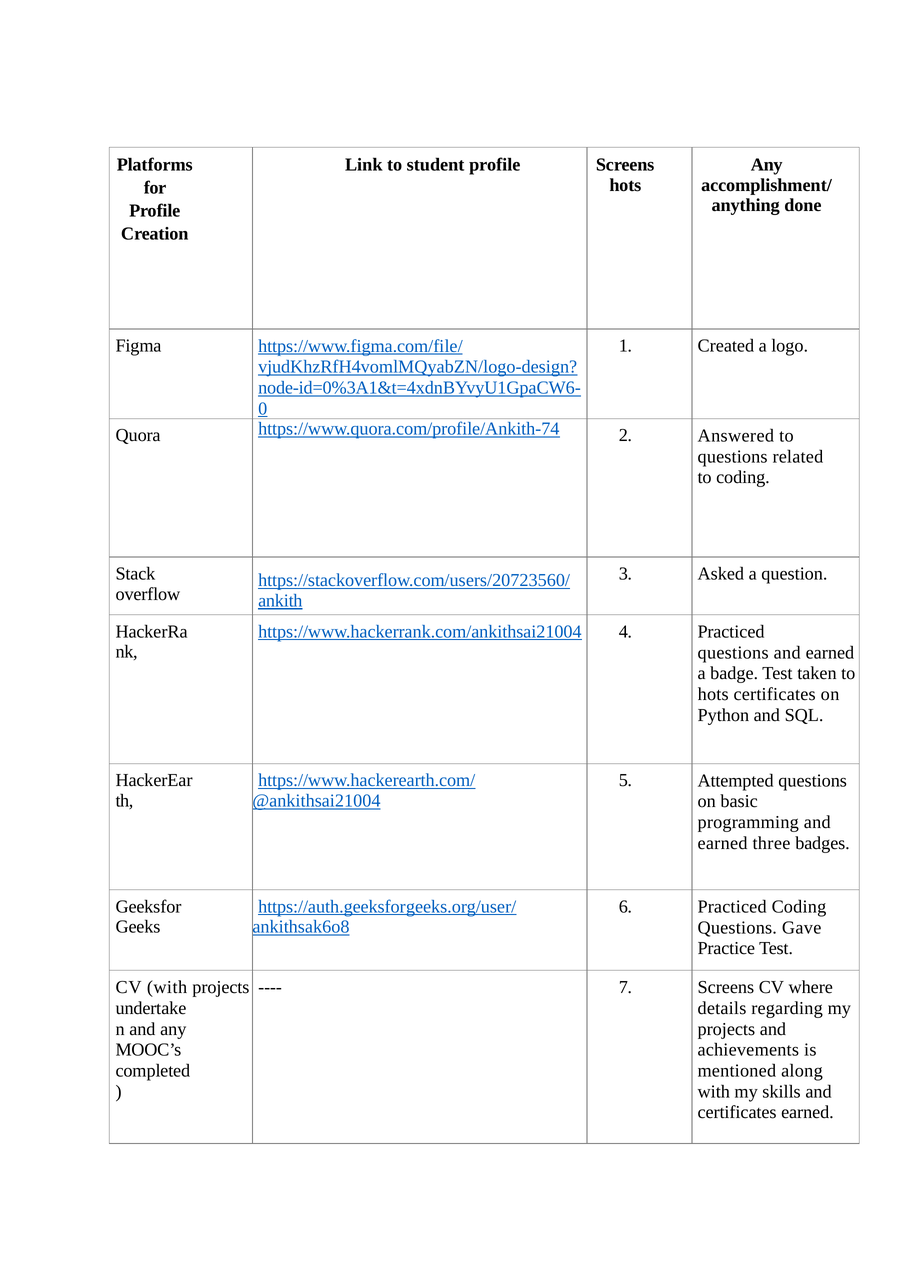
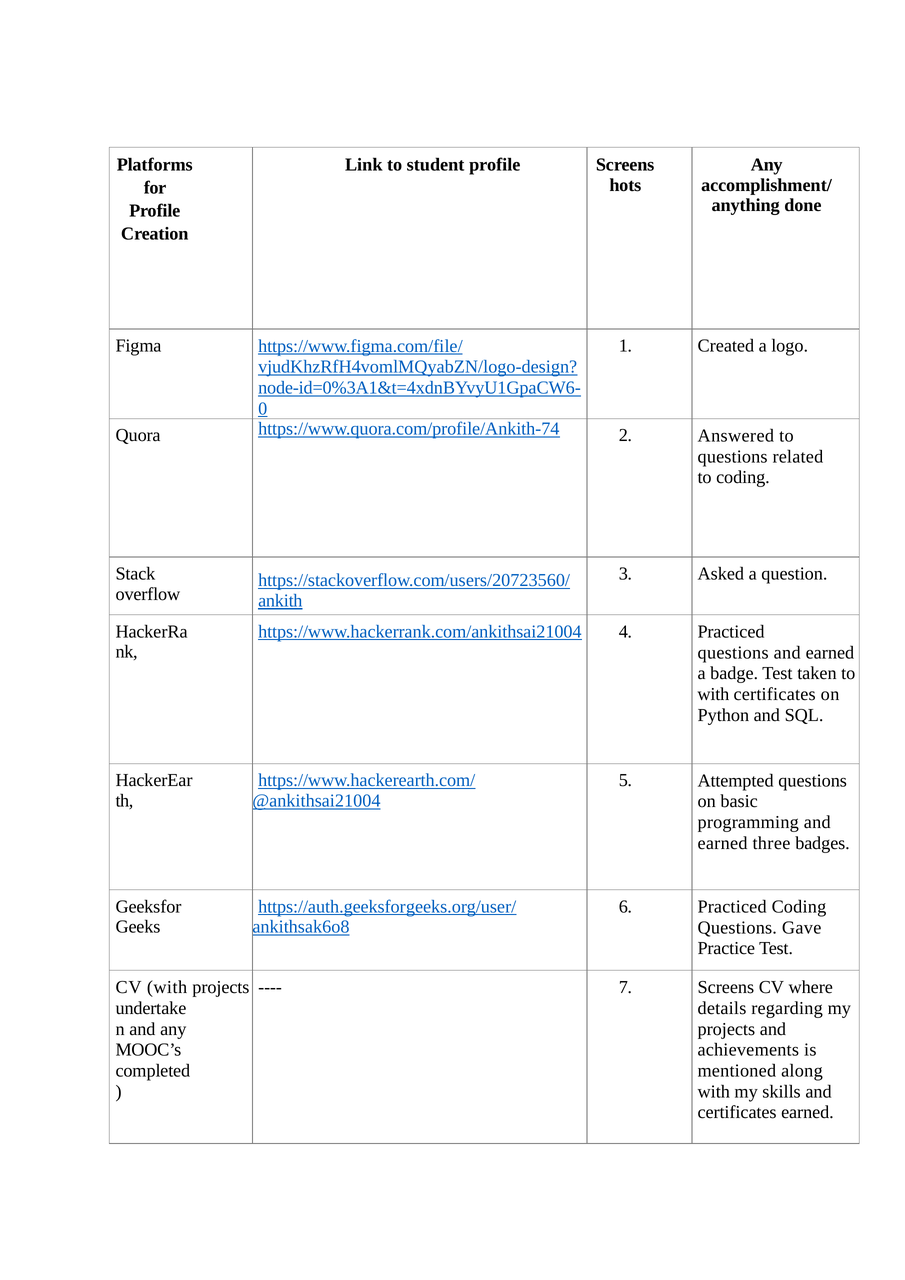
hots: hots -> with (713, 695)
